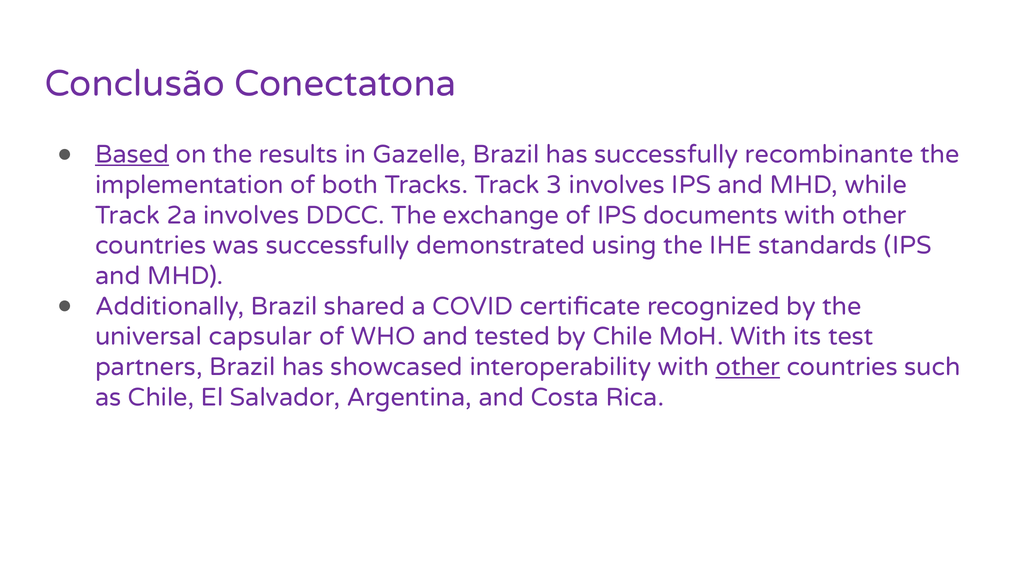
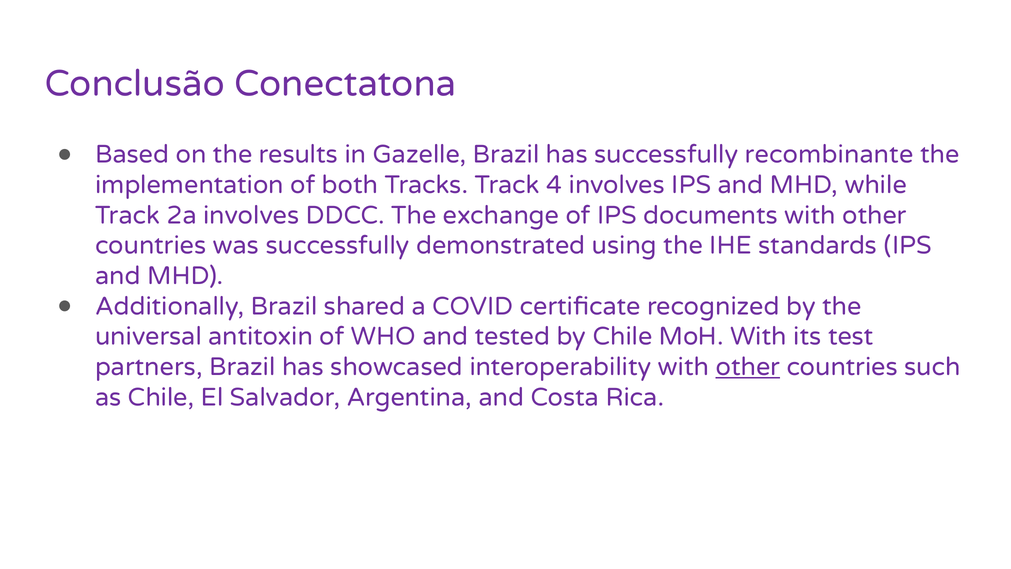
Based underline: present -> none (132, 154)
3: 3 -> 4 (554, 185)
capsular: capsular -> antitoxin (261, 336)
